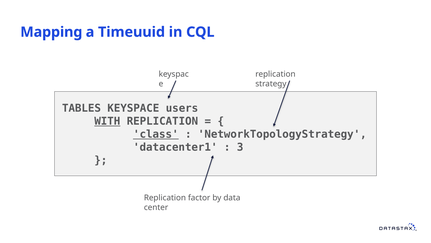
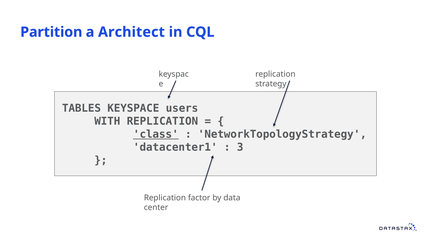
Mapping: Mapping -> Partition (51, 32)
Timeuuid: Timeuuid -> Architect (131, 32)
WITH underline: present -> none (107, 121)
